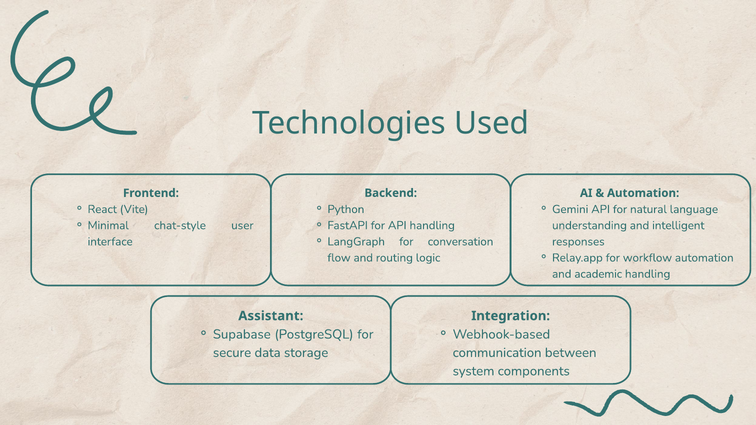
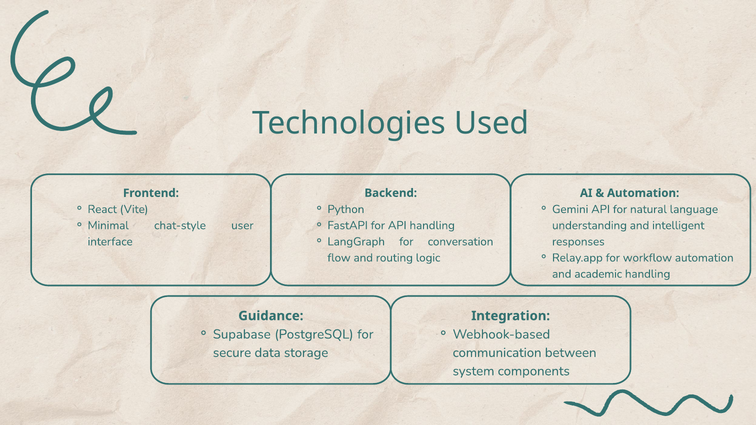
Assistant: Assistant -> Guidance (271, 316)
